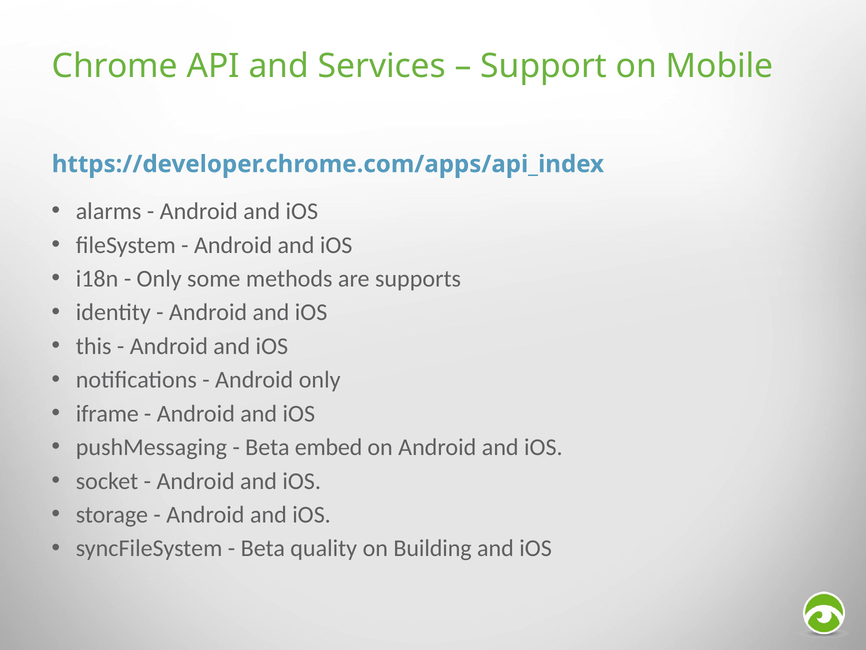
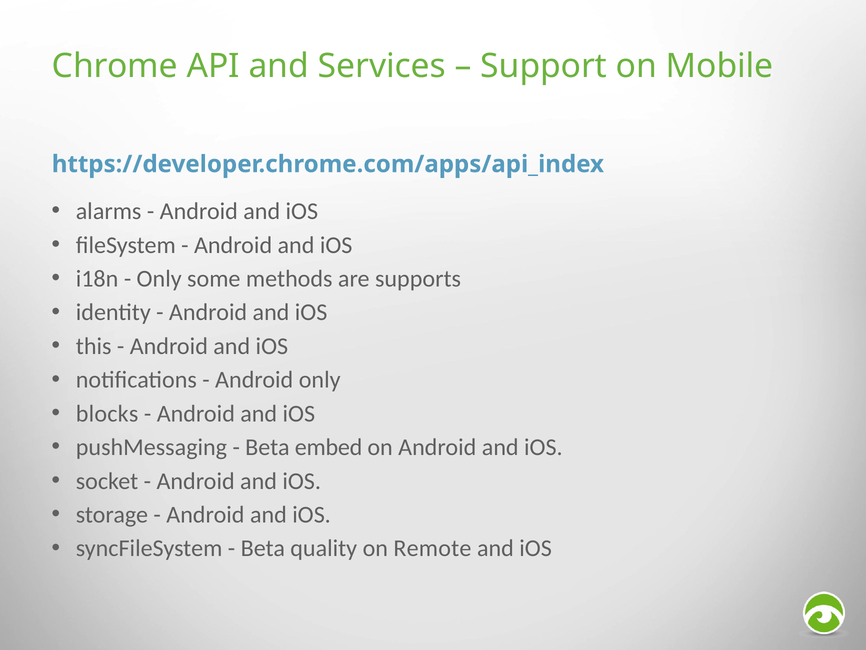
iframe: iframe -> blocks (107, 413)
Building: Building -> Remote (432, 548)
